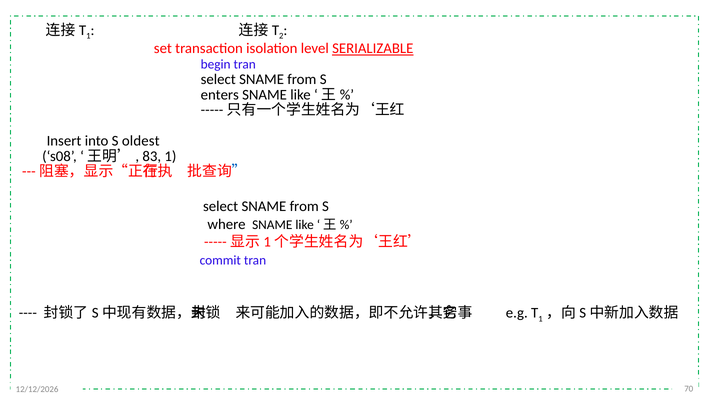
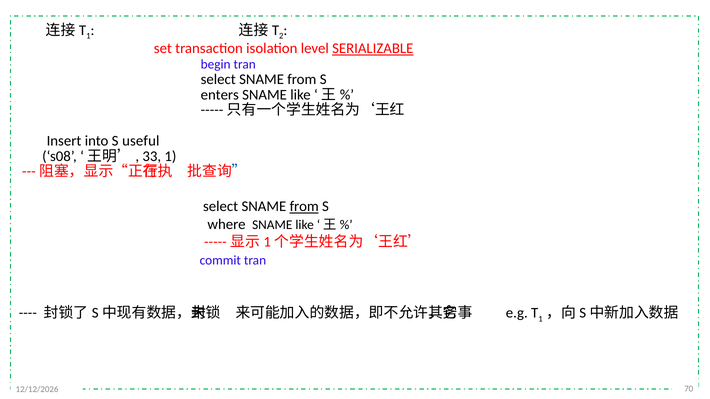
oldest: oldest -> useful (141, 141)
83: 83 -> 33 (152, 156)
from underline: none -> present (304, 207)
